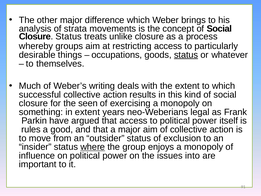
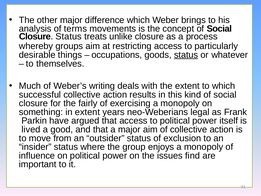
strata: strata -> terms (75, 29)
seen: seen -> fairly (88, 103)
rules: rules -> lived (31, 129)
where underline: present -> none (93, 147)
into: into -> find (193, 155)
